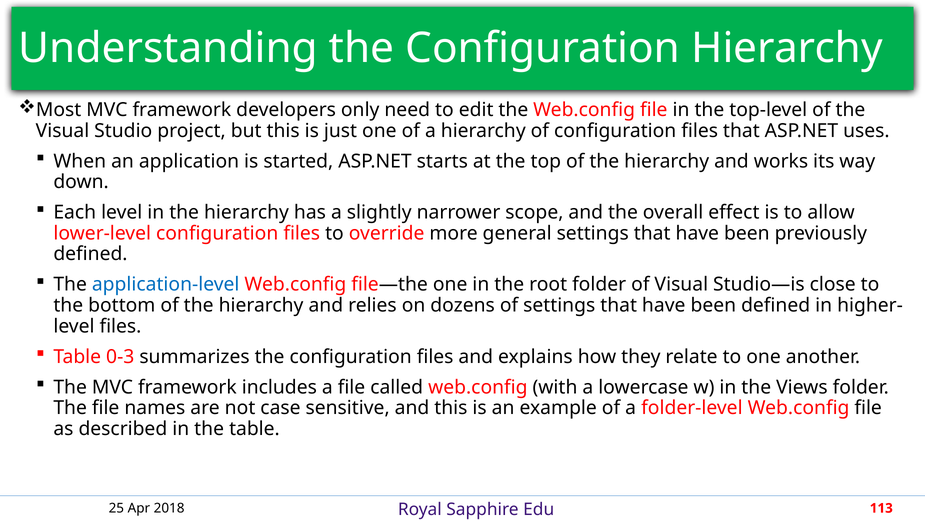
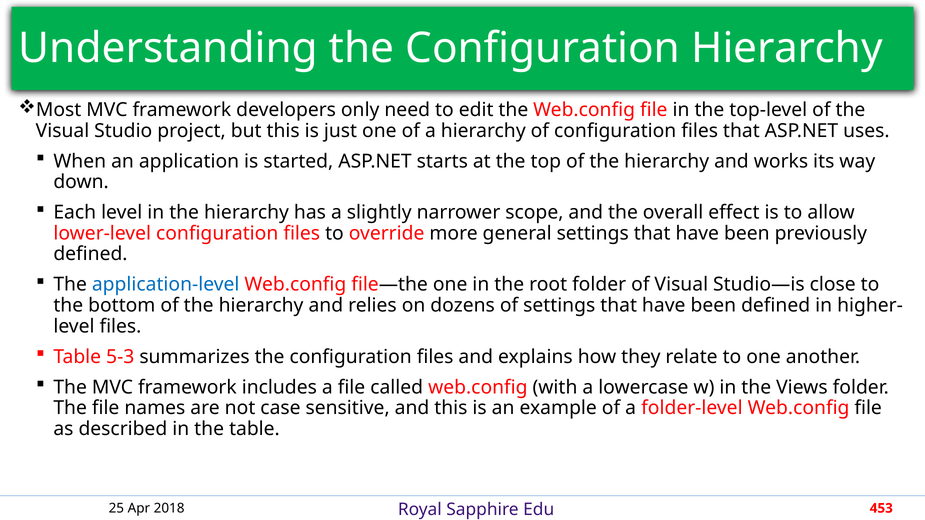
0-3: 0-3 -> 5-3 (120, 357)
113: 113 -> 453 (881, 509)
